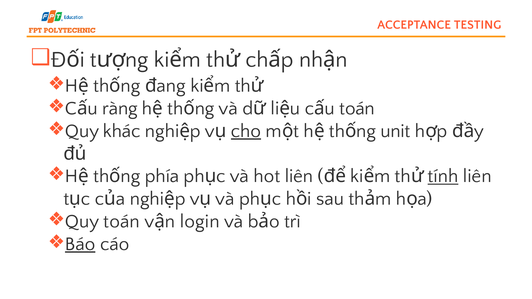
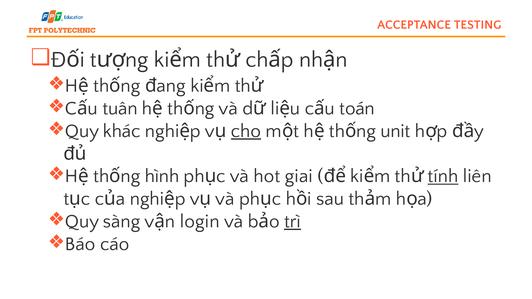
ràng: ràng -> tuân (120, 108)
phía: phía -> hình (162, 176)
hot liên: liên -> giai (299, 176)
Quy toán: toán -> sàng (122, 221)
trì underline: none -> present (292, 221)
Báo underline: present -> none (80, 244)
